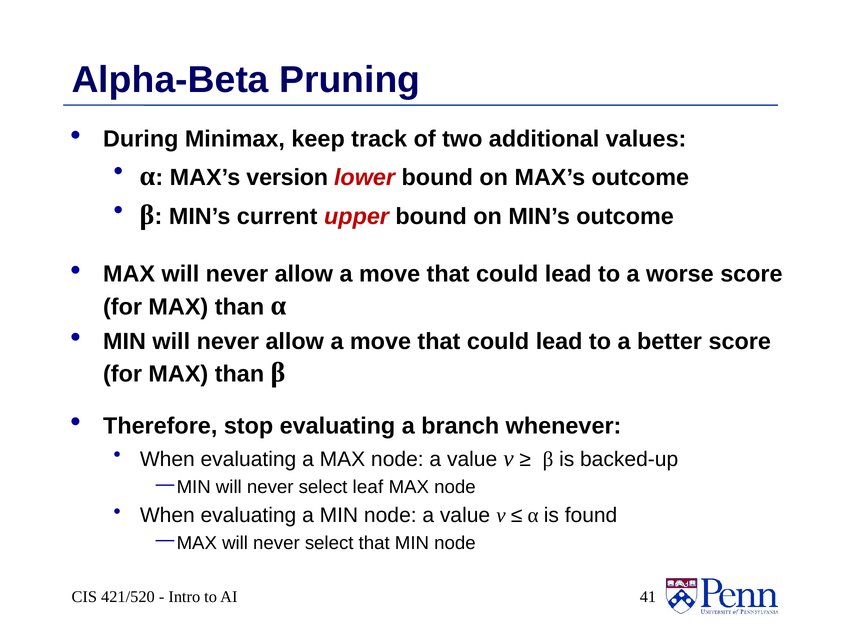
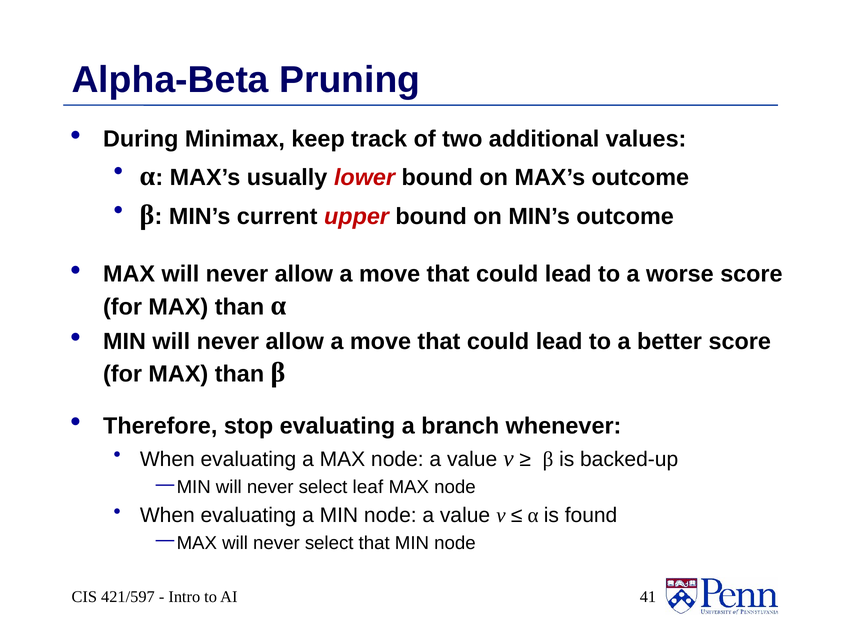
version: version -> usually (287, 177)
421/520: 421/520 -> 421/597 (128, 597)
